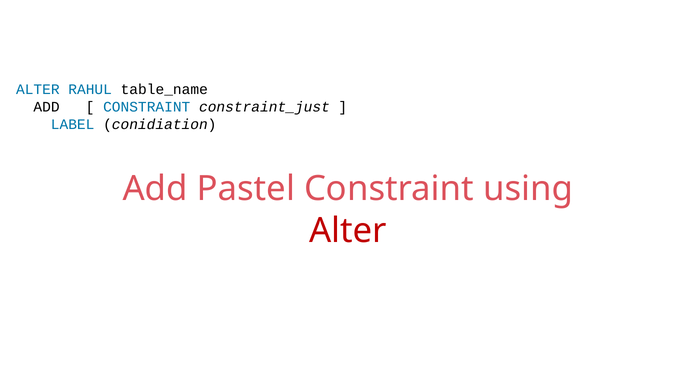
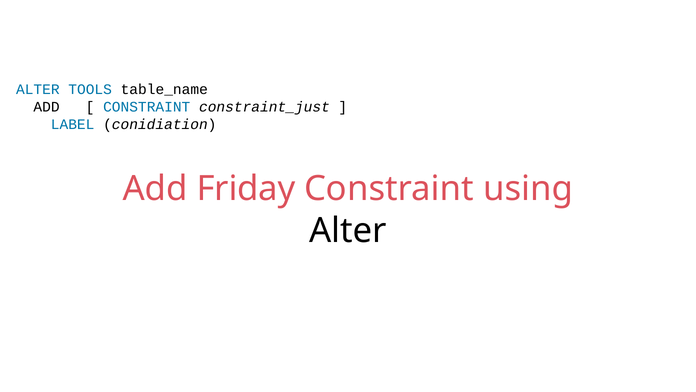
RAHUL: RAHUL -> TOOLS (90, 90)
Pastel: Pastel -> Friday (246, 189)
Alter colour: red -> black (348, 230)
